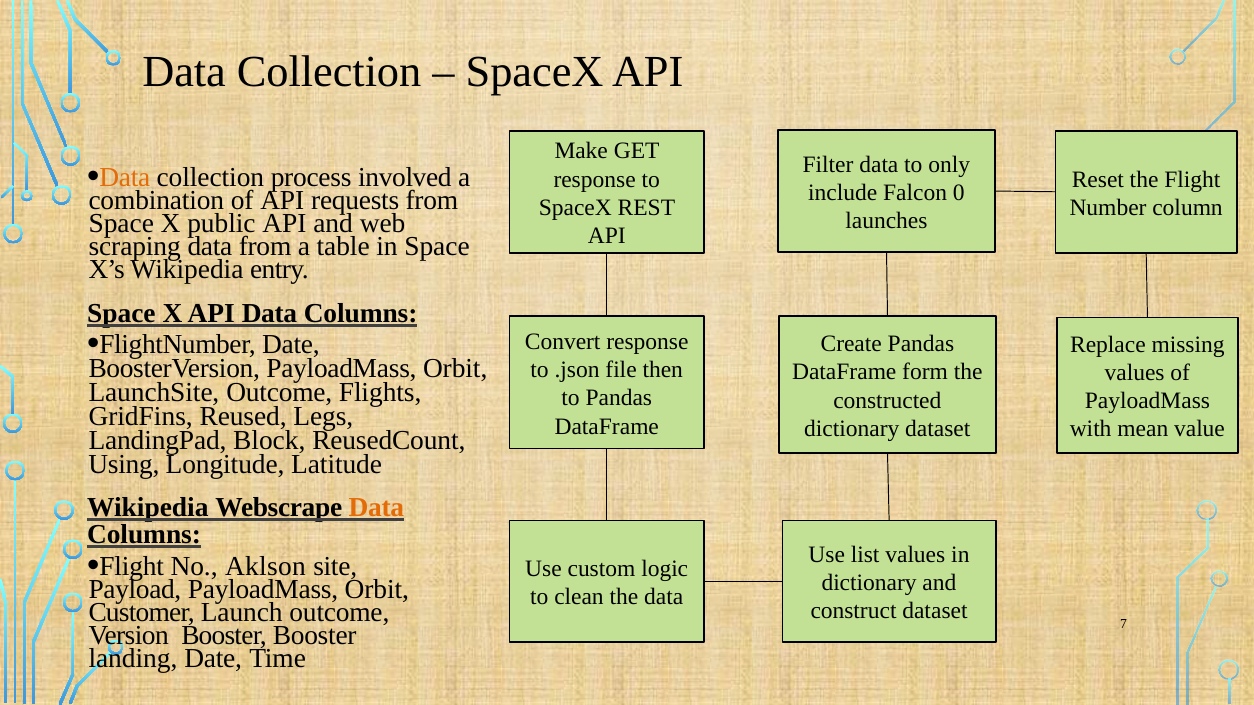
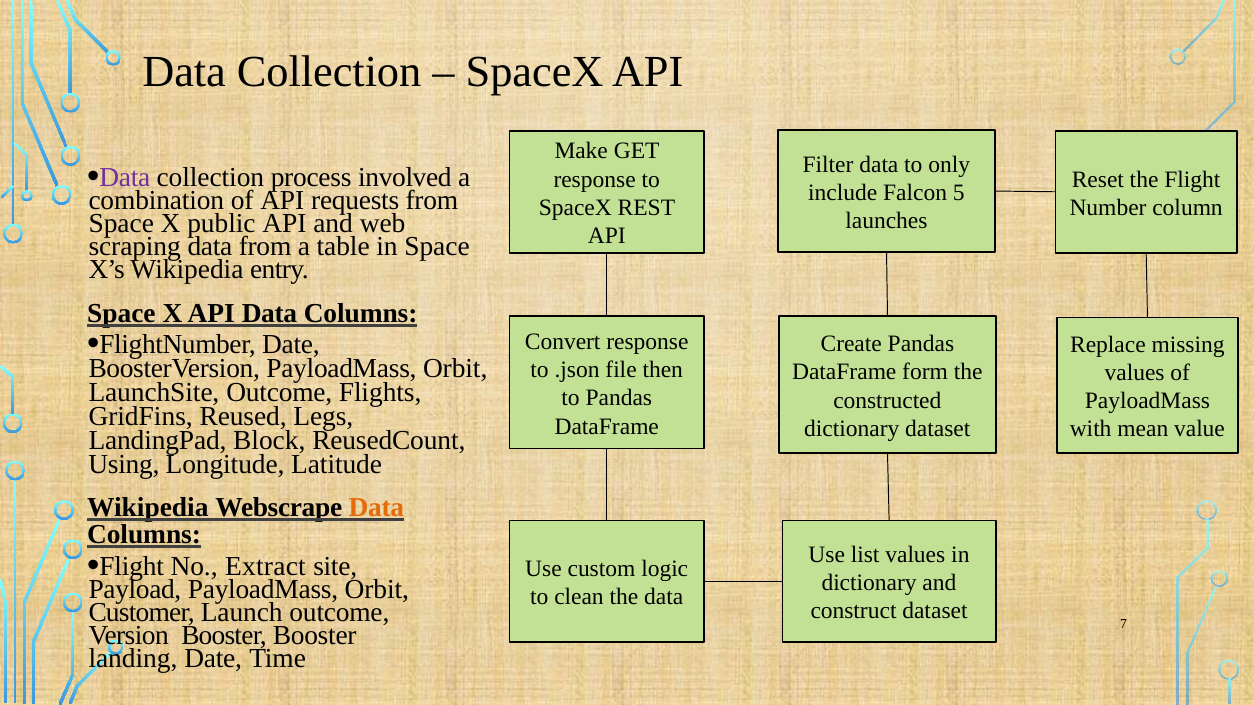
Data colour: orange -> purple (125, 177)
0: 0 -> 5 (959, 193)
Aklson: Aklson -> Extract (265, 567)
